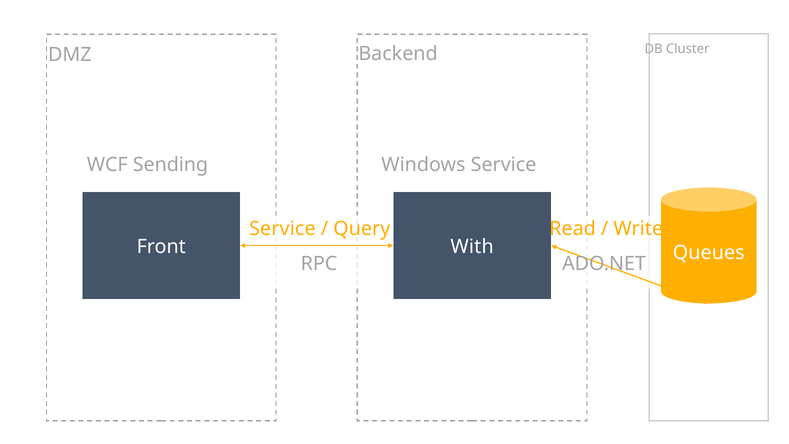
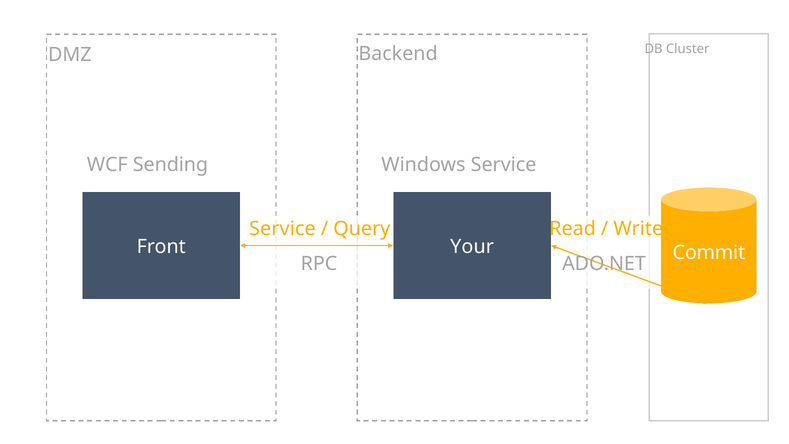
With: With -> Your (472, 247)
Queues: Queues -> Commit (709, 253)
